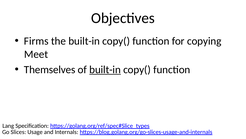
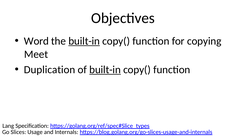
Firms: Firms -> Word (36, 41)
built-in underline: none -> present (84, 41)
Themselves: Themselves -> Duplication (50, 69)
